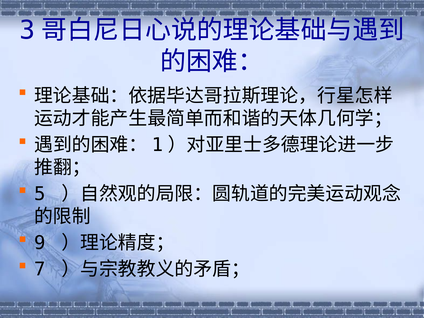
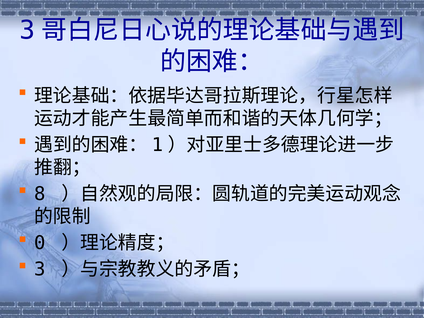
5: 5 -> 8 (40, 194)
9: 9 -> 0 (40, 243)
7: 7 -> 3 (40, 269)
